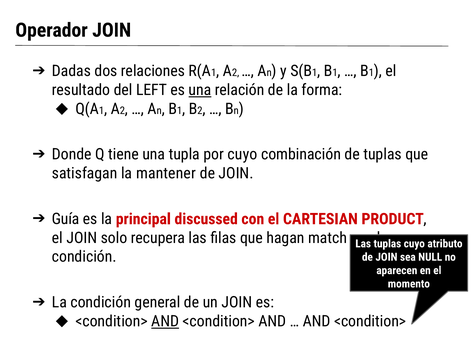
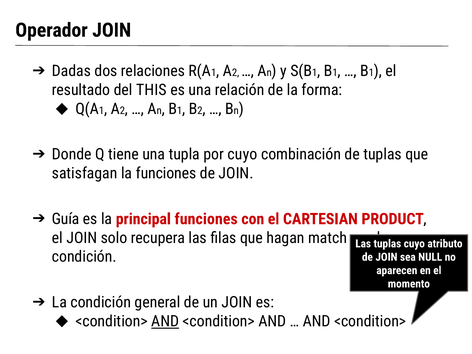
LEFT: LEFT -> THIS (151, 90)
una underline: present -> none (200, 90)
la mantener: mantener -> funciones (166, 173)
principal discussed: discussed -> funciones (206, 219)
